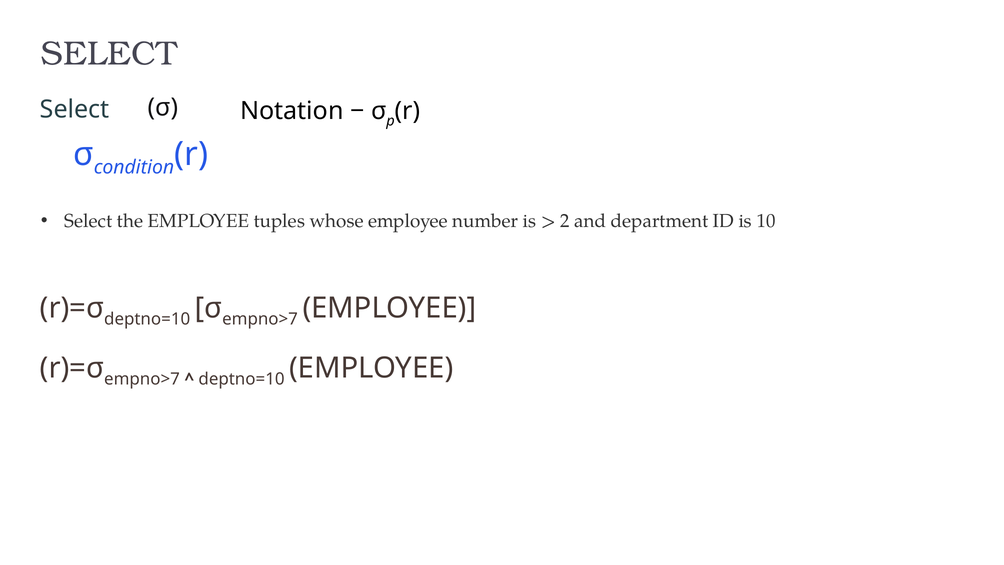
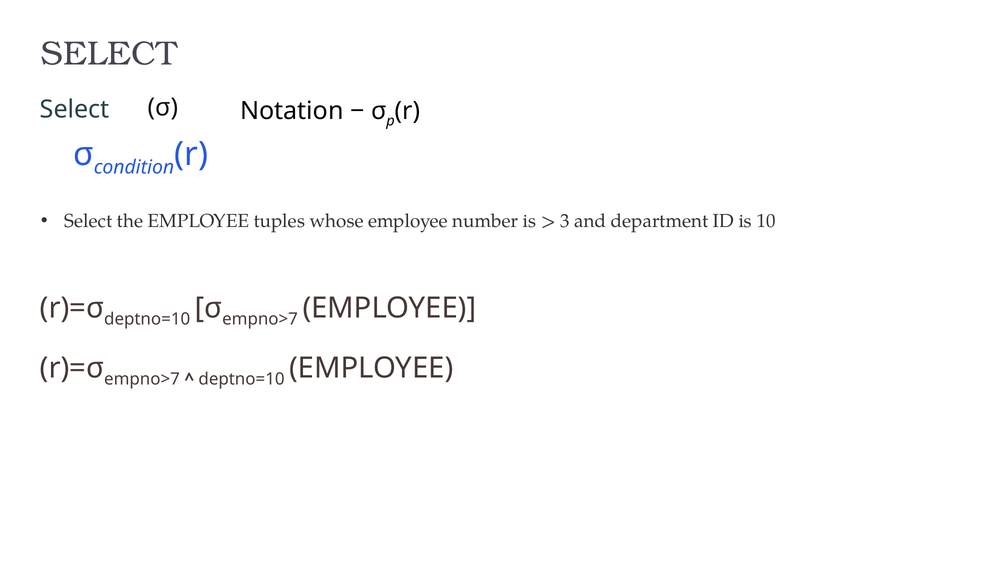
2: 2 -> 3 (565, 221)
